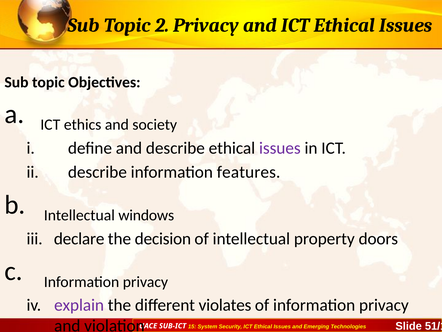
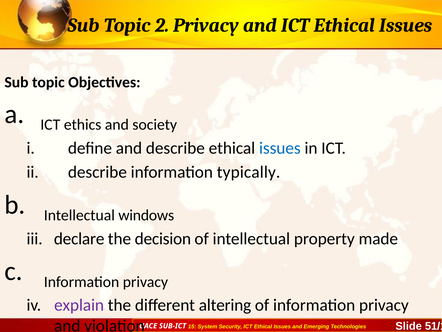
issues colour: purple -> blue (280, 148)
features: features -> typically (249, 172)
doors: doors -> made (378, 238)
violates: violates -> altering (225, 305)
